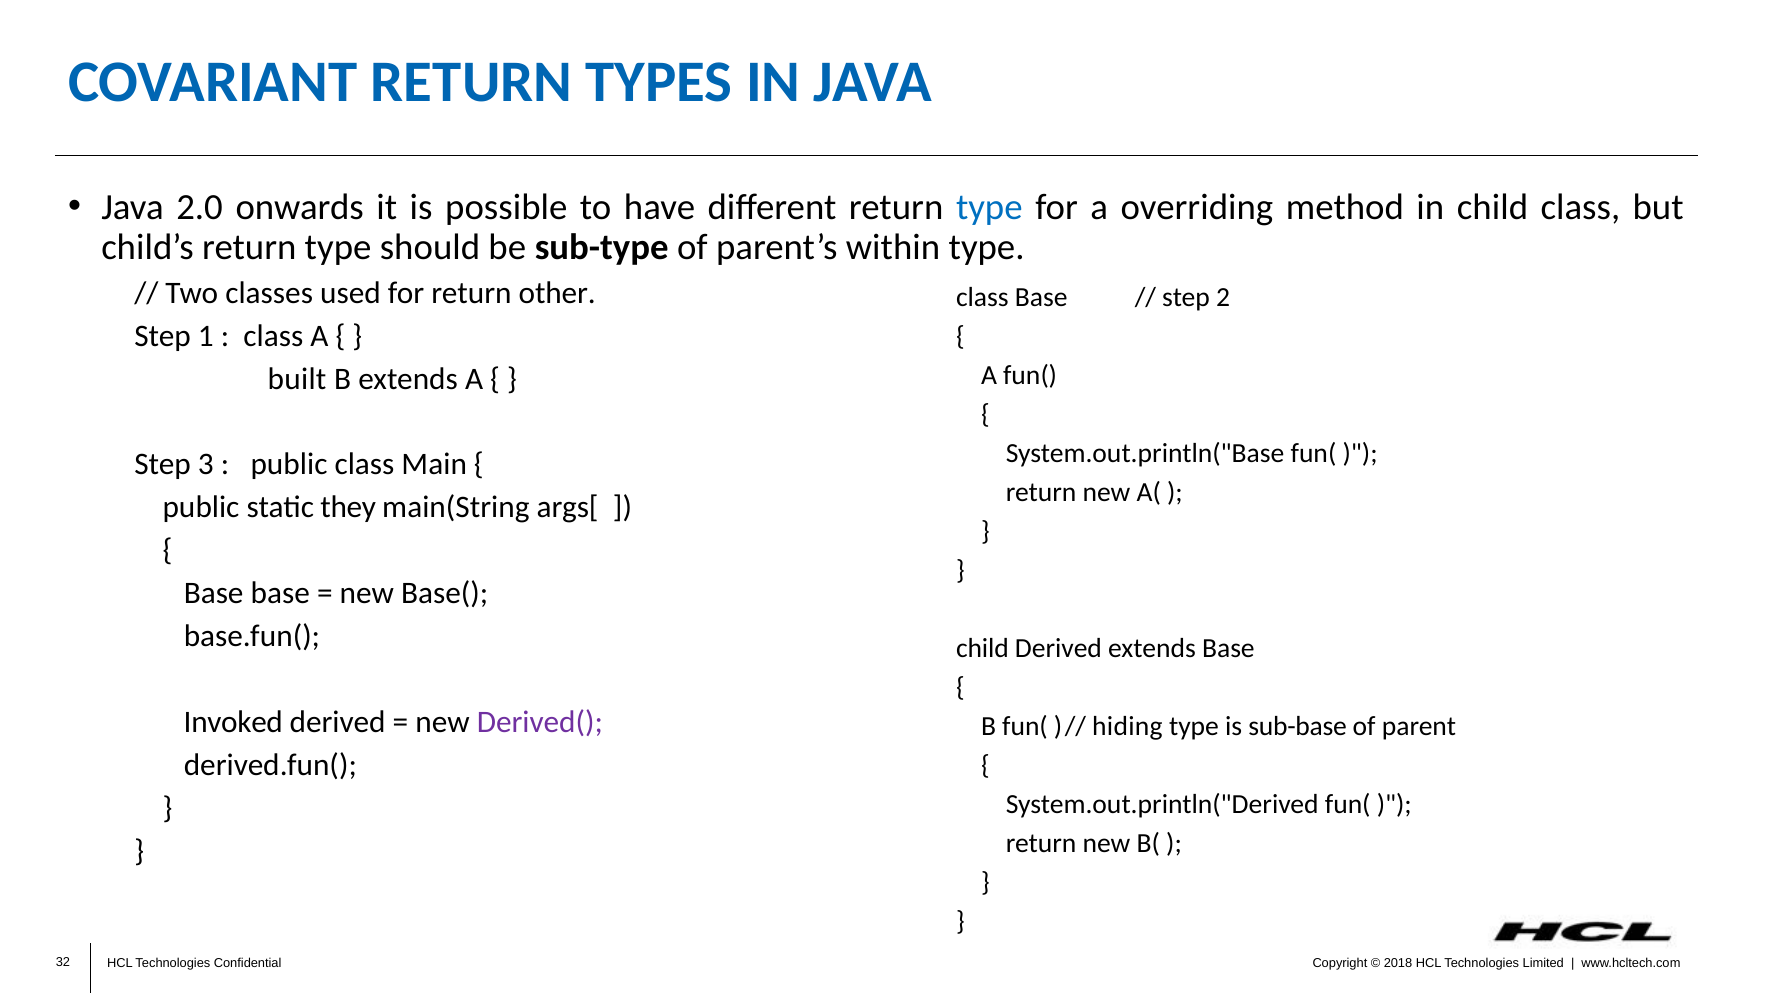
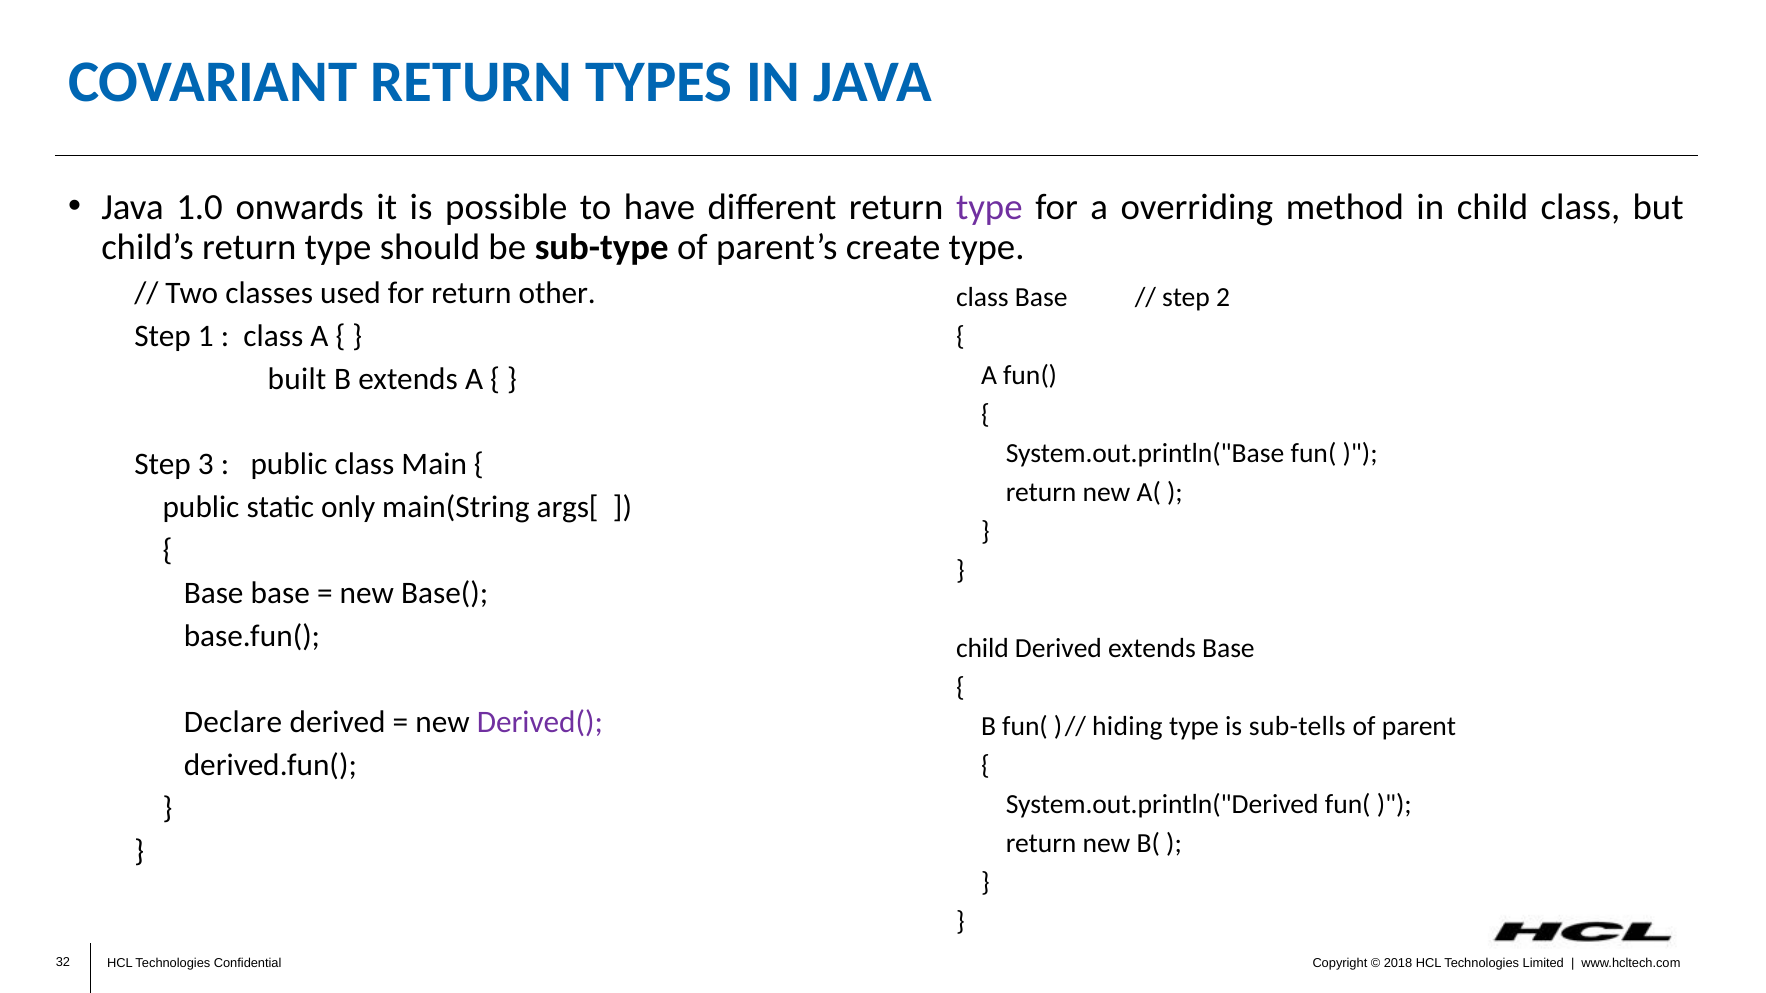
2.0: 2.0 -> 1.0 (200, 207)
type colour: blue -> purple (989, 207)
within: within -> create (893, 247)
they: they -> only (348, 508)
Invoked: Invoked -> Declare (233, 723)
sub-base: sub-base -> sub-tells (1297, 726)
